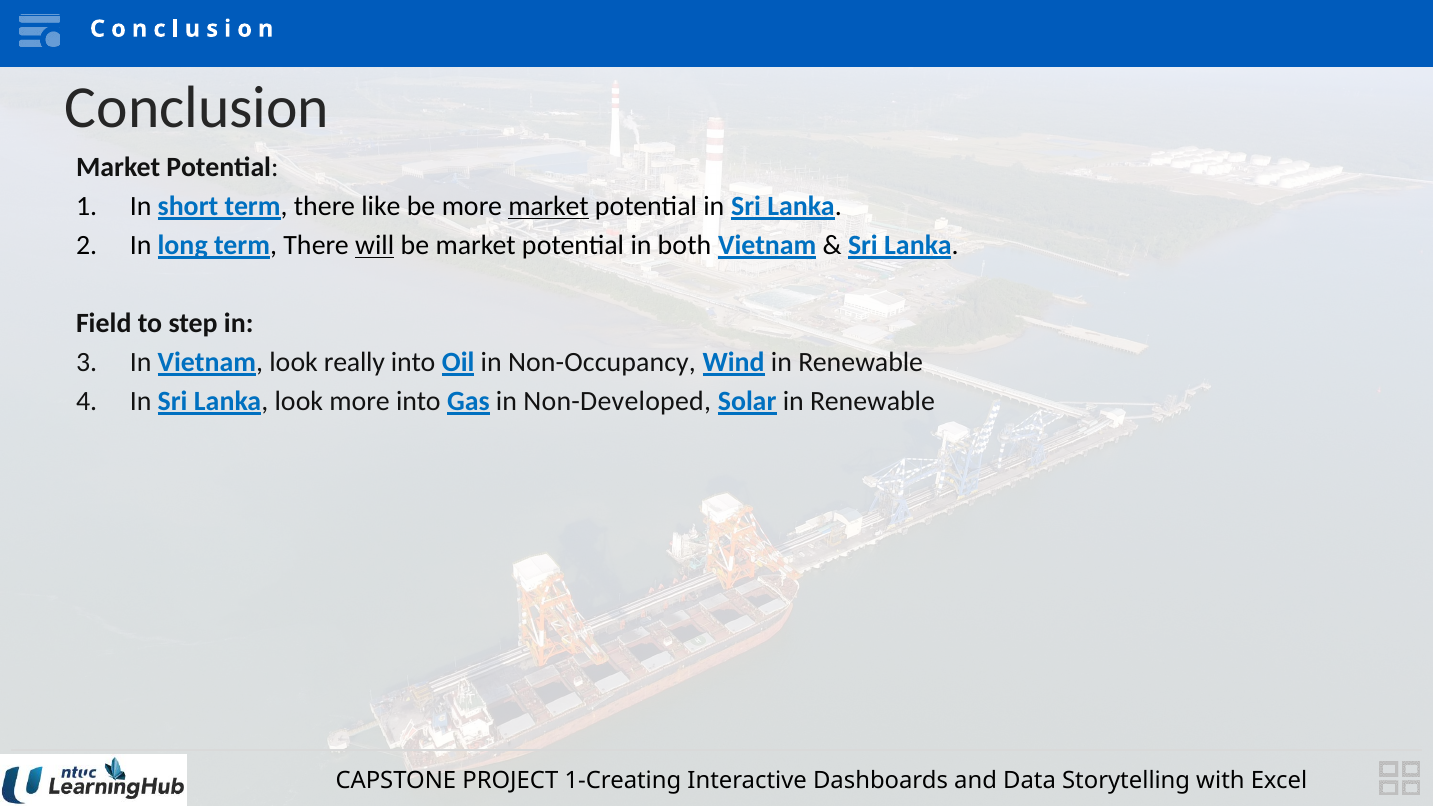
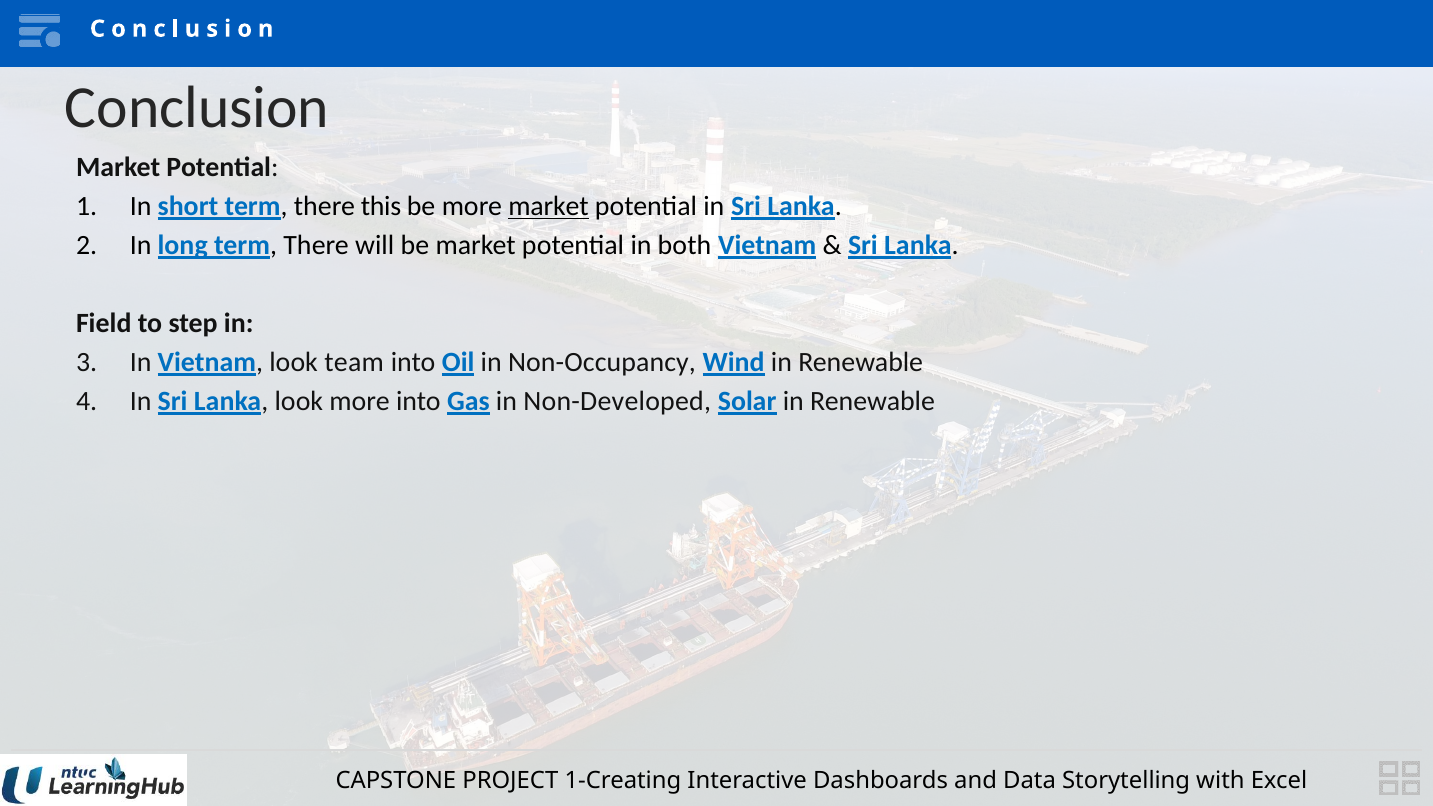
like: like -> this (381, 206)
will underline: present -> none (375, 245)
really: really -> team (354, 363)
